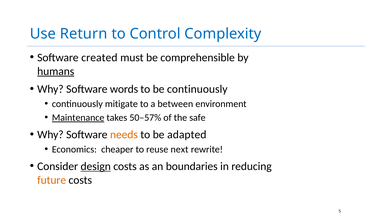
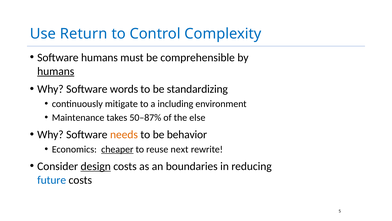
Software created: created -> humans (99, 57)
be continuously: continuously -> standardizing (197, 89)
between: between -> including (175, 104)
Maintenance underline: present -> none (78, 117)
50–57%: 50–57% -> 50–87% (145, 117)
safe: safe -> else (197, 117)
adapted: adapted -> behavior (187, 134)
cheaper underline: none -> present (117, 149)
future colour: orange -> blue (52, 180)
